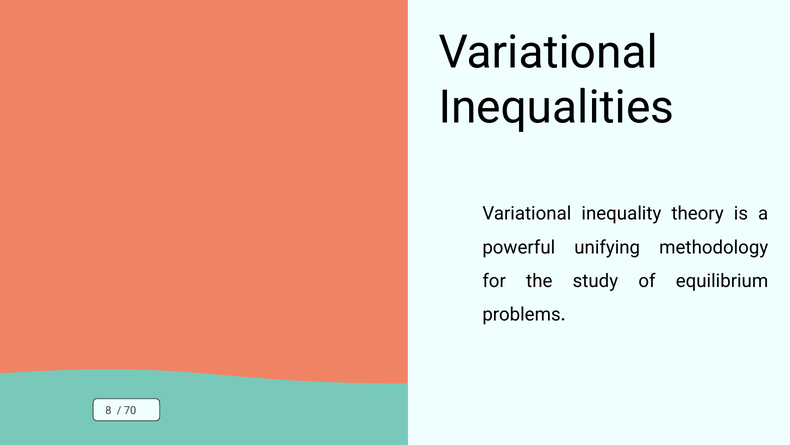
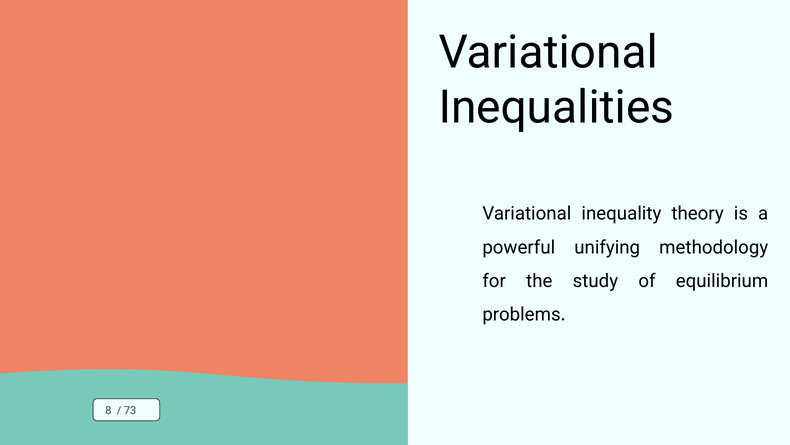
70: 70 -> 73 (130, 410)
